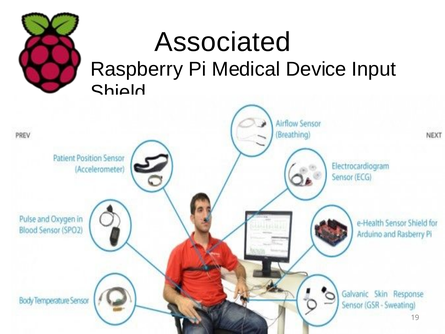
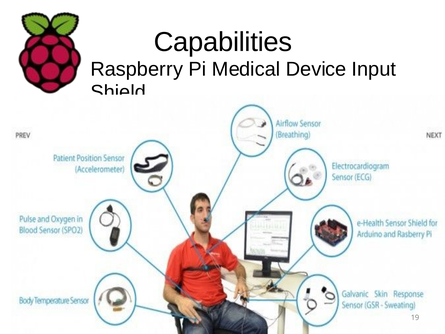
Associated: Associated -> Capabilities (223, 42)
